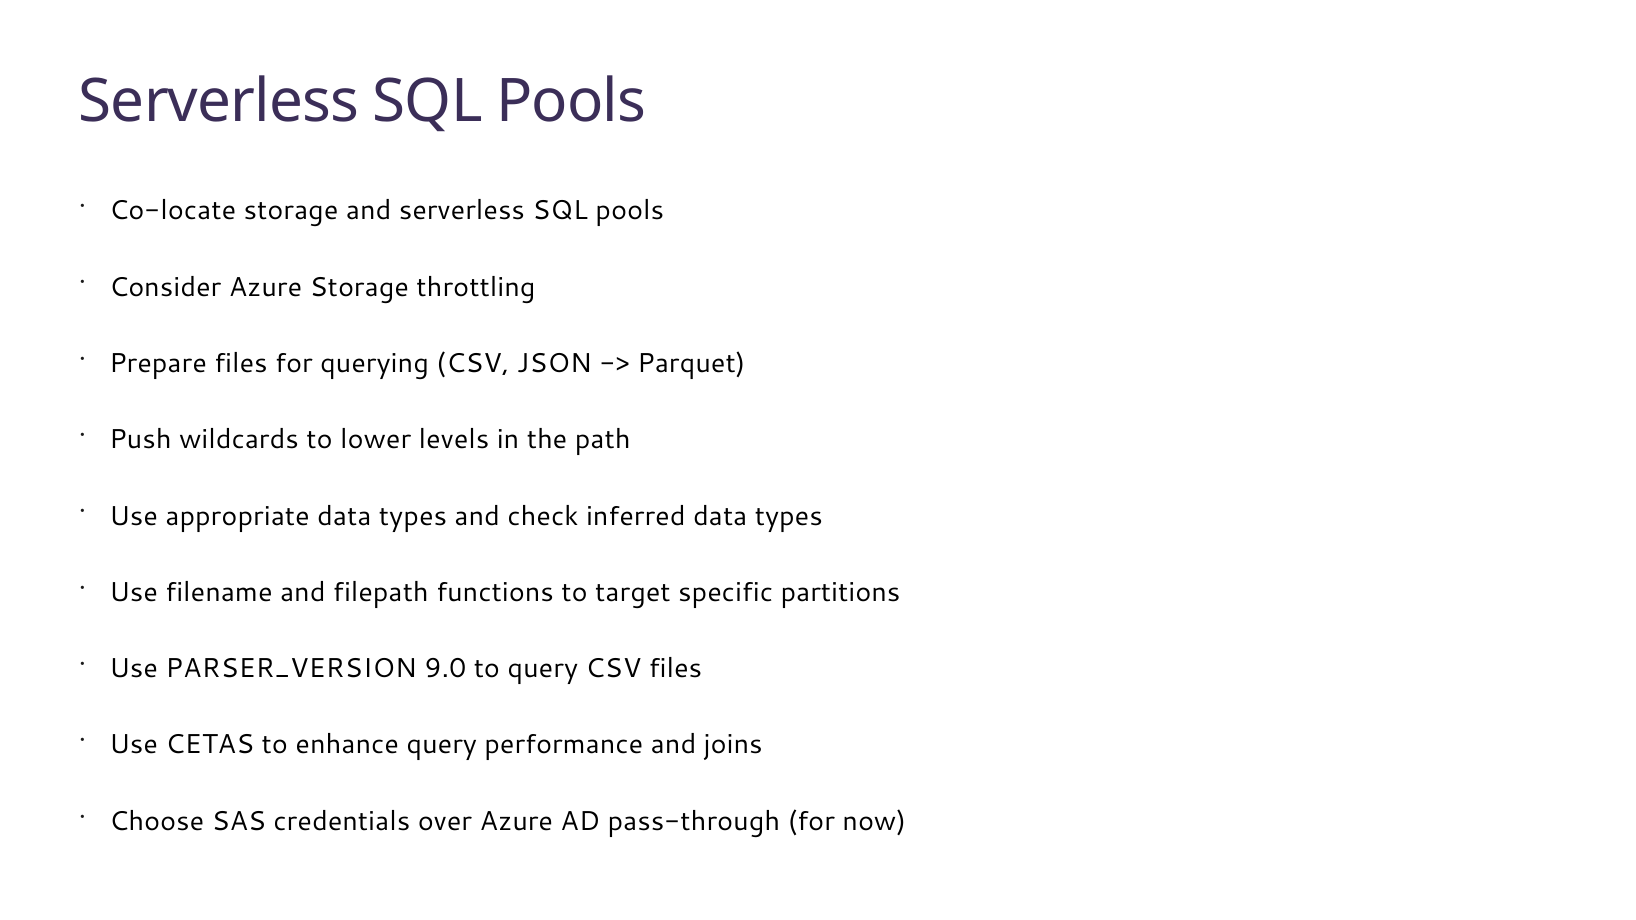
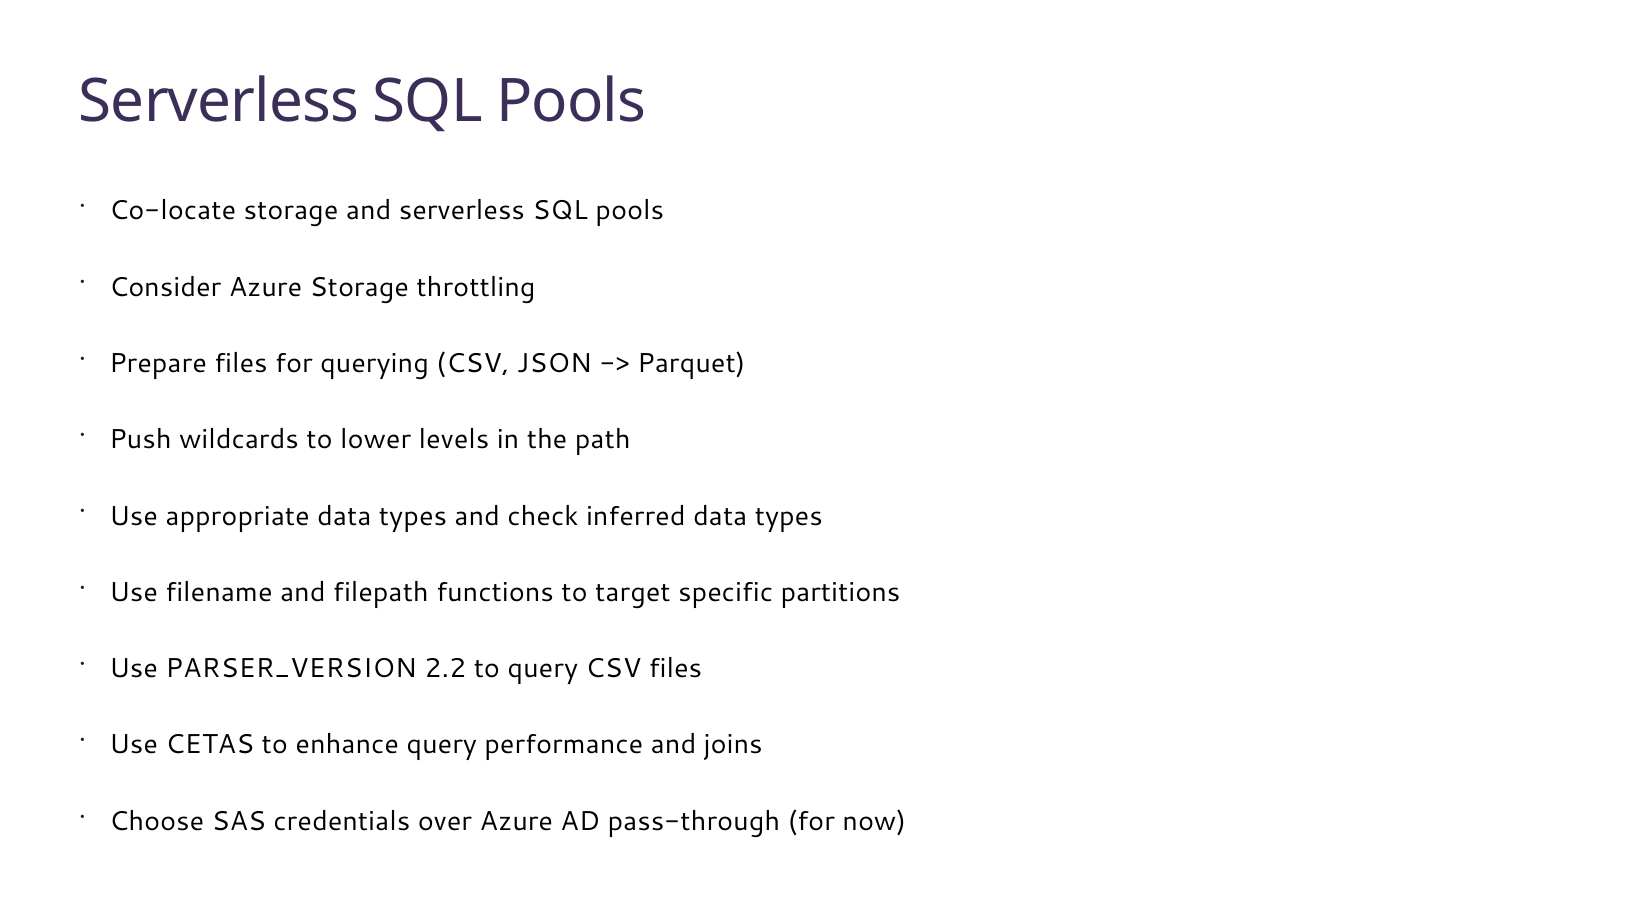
9.0: 9.0 -> 2.2 (445, 669)
